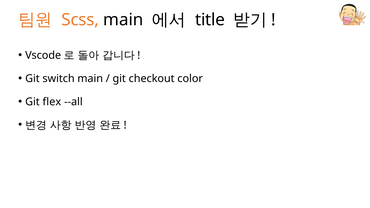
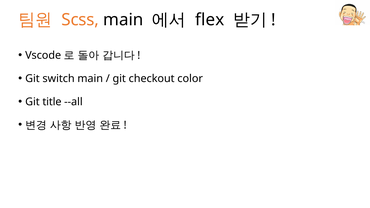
title: title -> flex (210, 20)
flex: flex -> title (52, 102)
